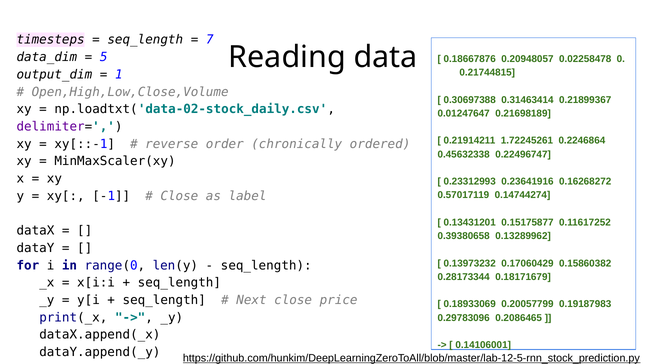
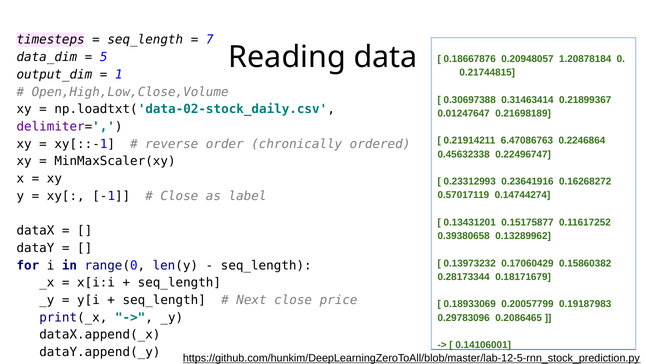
0.02258478: 0.02258478 -> 1.20878184 (585, 59)
1.72245261: 1.72245261 -> 6.47086763 (527, 140)
